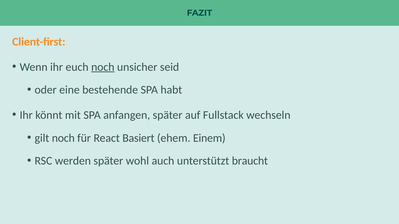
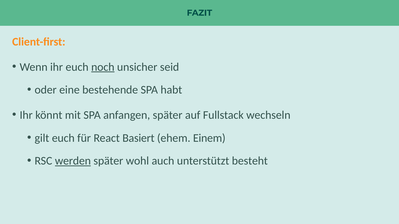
gilt noch: noch -> euch (63, 138)
werden underline: none -> present (73, 161)
braucht: braucht -> besteht (250, 161)
